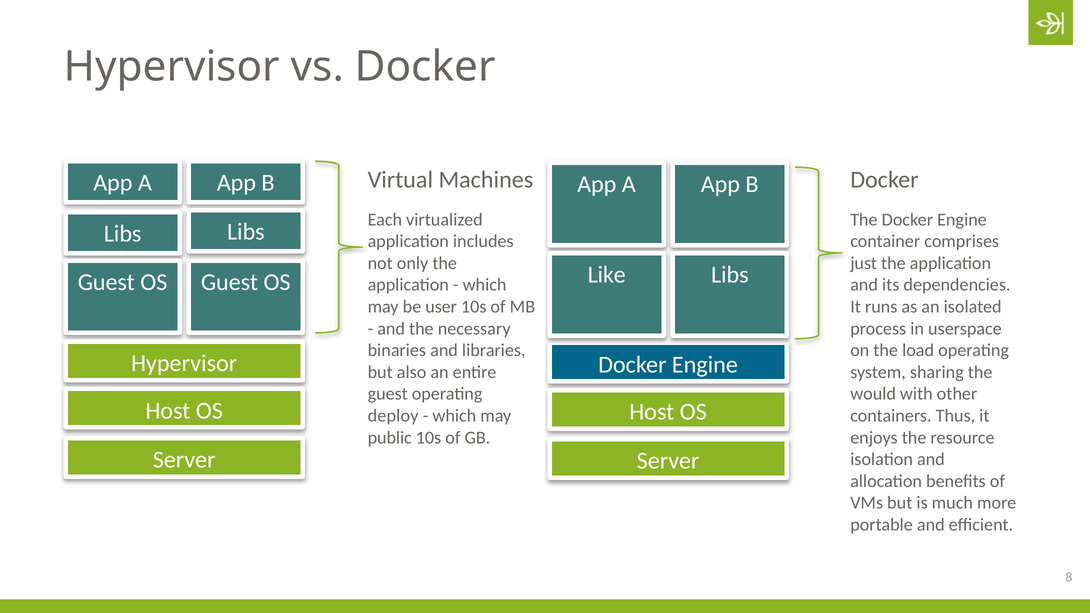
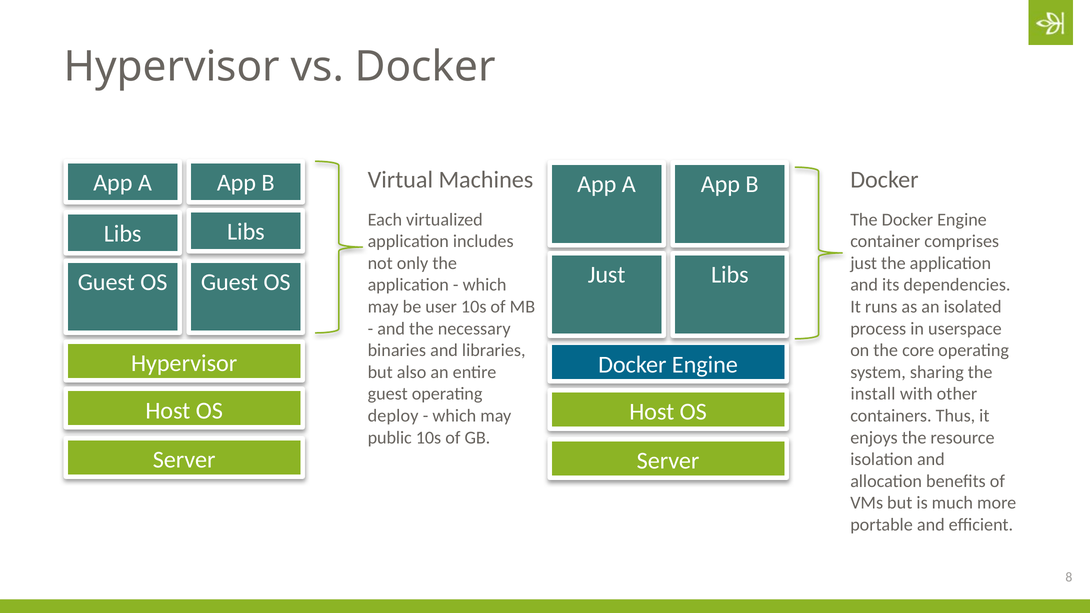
Like: Like -> Just (607, 275)
load: load -> core (918, 350)
would: would -> install (873, 394)
